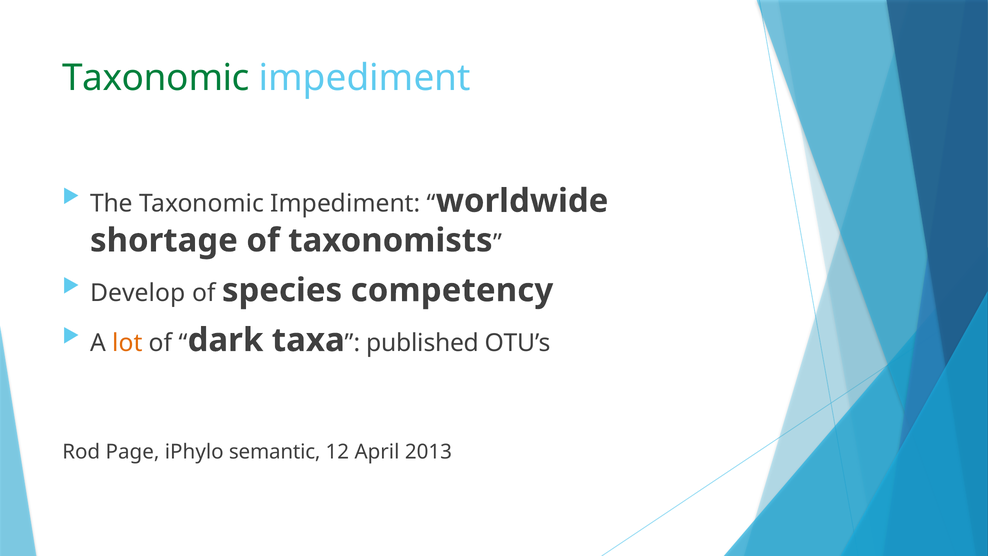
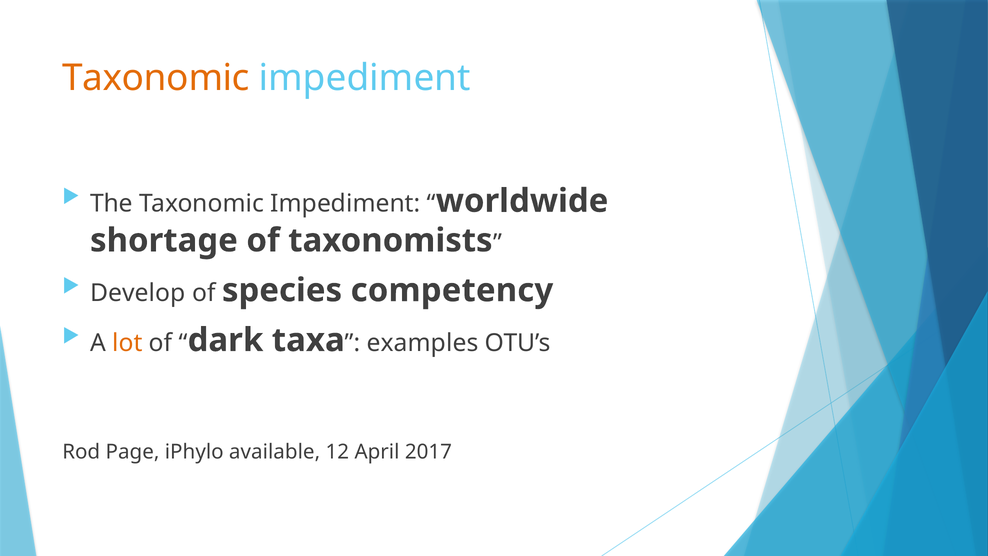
Taxonomic colour: green -> orange (156, 78)
published: published -> examples (423, 343)
semantic: semantic -> available (275, 452)
2013: 2013 -> 2017 (428, 452)
